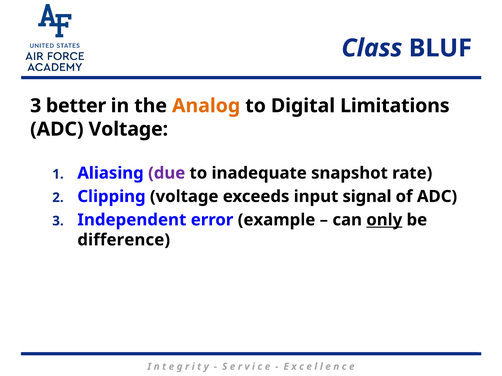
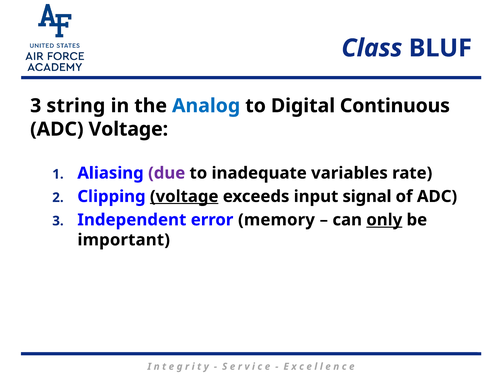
better: better -> string (76, 106)
Analog colour: orange -> blue (206, 106)
Limitations: Limitations -> Continuous (395, 106)
snapshot: snapshot -> variables (349, 173)
voltage underline: none -> present (184, 197)
example: example -> memory (276, 220)
difference: difference -> important (124, 240)
